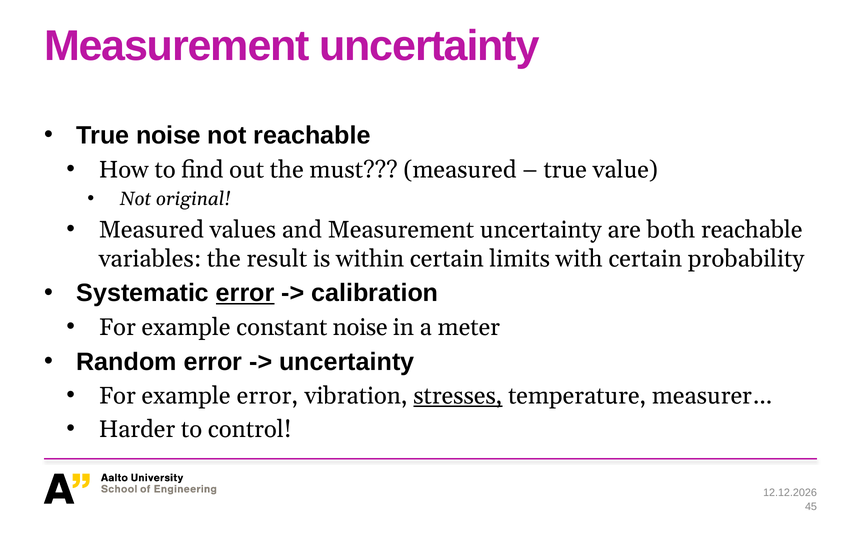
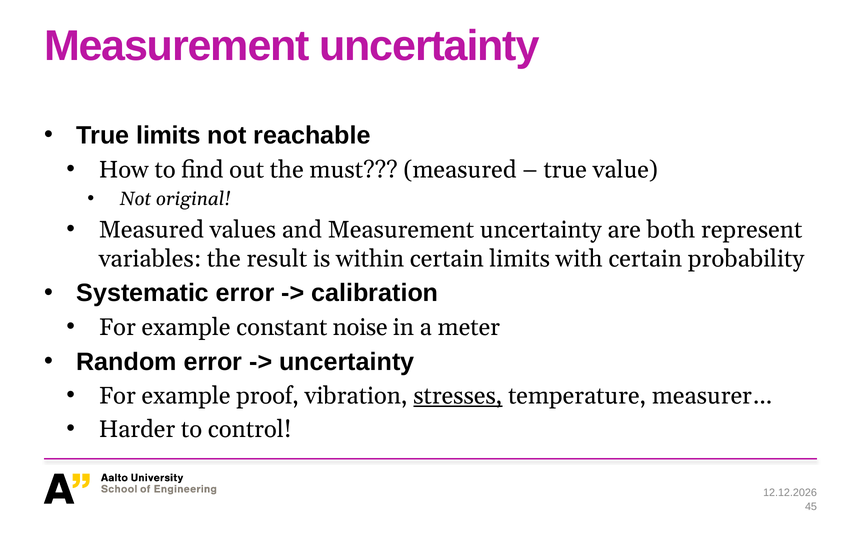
True noise: noise -> limits (169, 136)
both reachable: reachable -> represent (752, 230)
error underline: present -> none (245, 293)
example error: error -> proof (268, 396)
